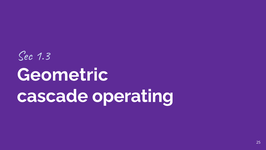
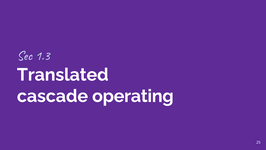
Geometric: Geometric -> Translated (63, 75)
